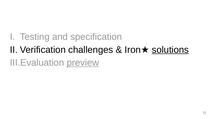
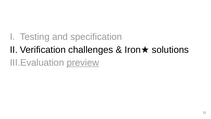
solutions underline: present -> none (170, 50)
